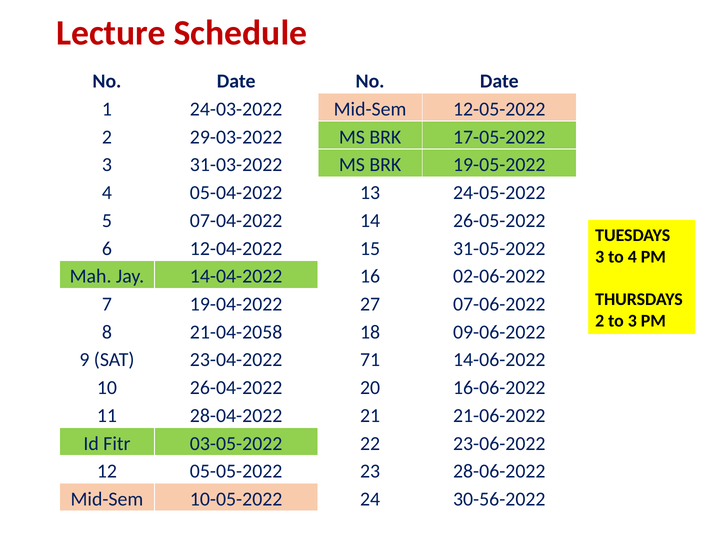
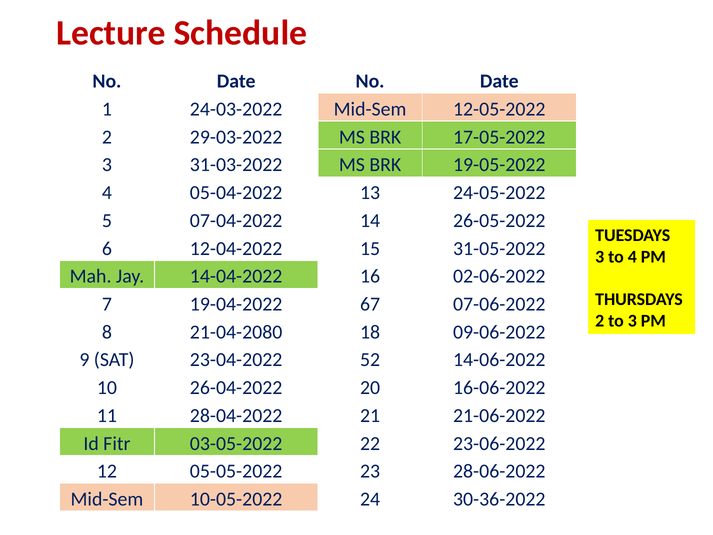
27: 27 -> 67 (370, 304)
21-04-2058: 21-04-2058 -> 21-04-2080 (236, 332)
71: 71 -> 52 (370, 360)
30-56-2022: 30-56-2022 -> 30-36-2022 (499, 499)
